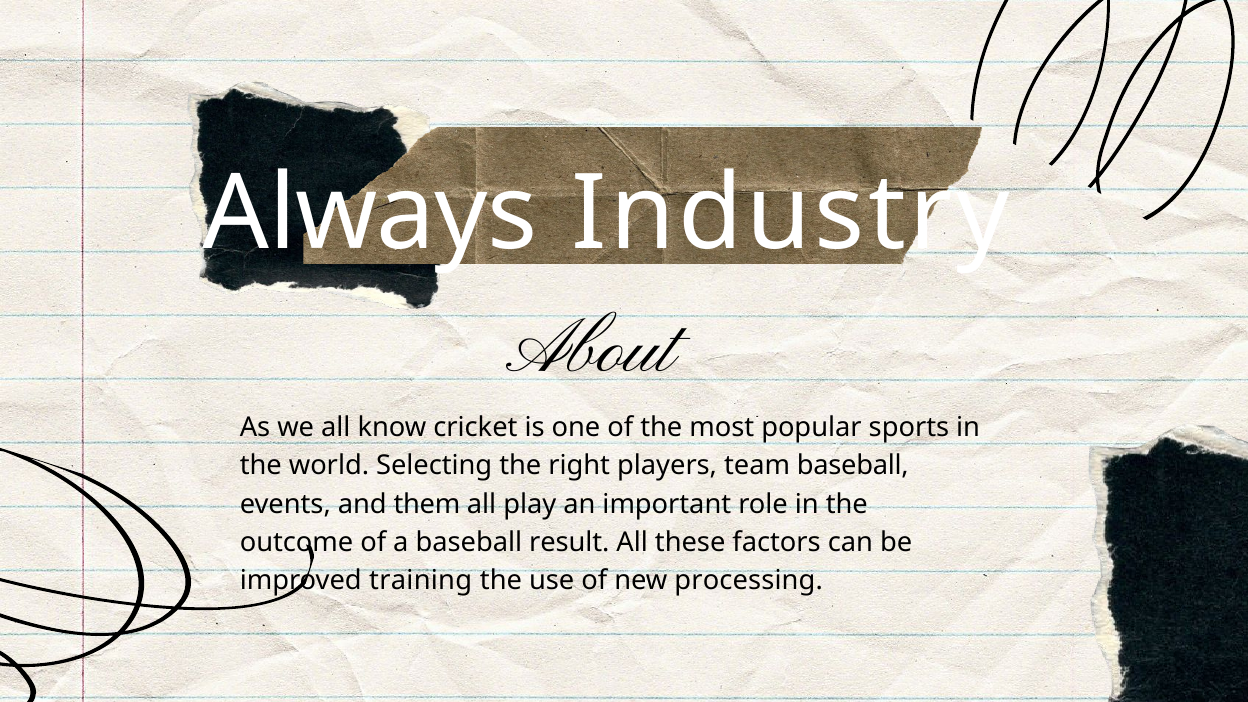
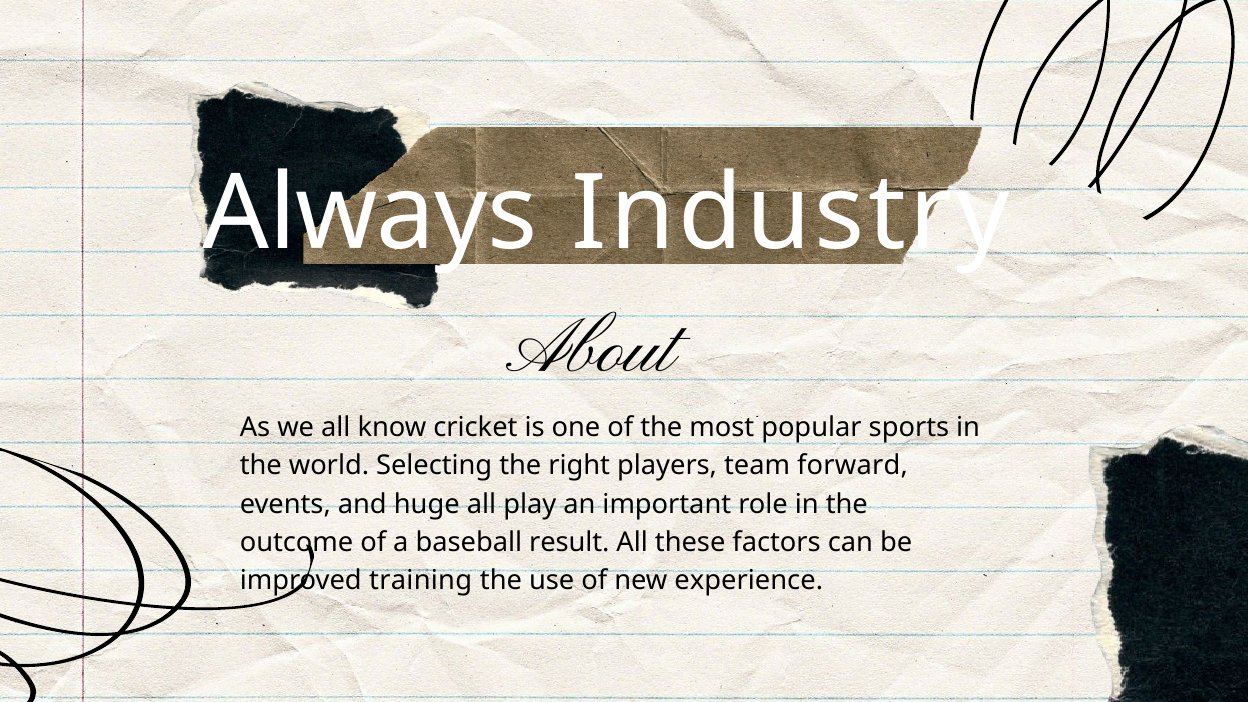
team baseball: baseball -> forward (852, 466)
them: them -> huge (427, 504)
processing: processing -> experience (749, 581)
